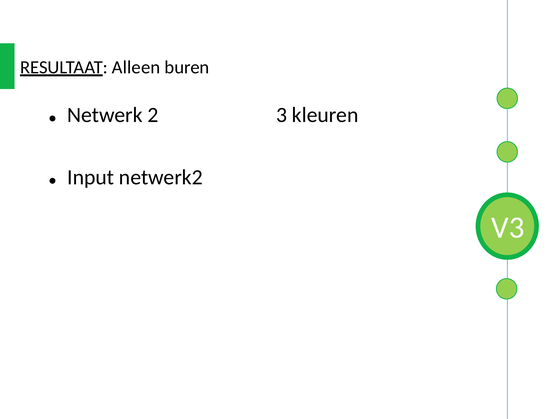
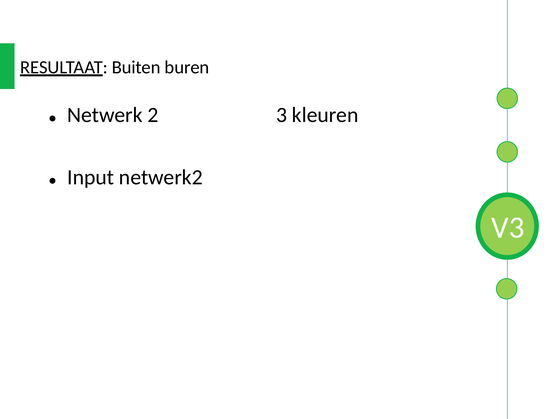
Alleen: Alleen -> Buiten (136, 67)
